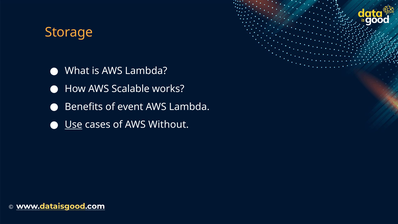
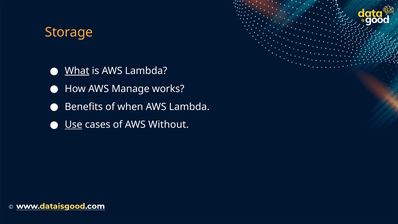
What underline: none -> present (77, 71)
Scalable: Scalable -> Manage (131, 89)
event: event -> when (130, 107)
